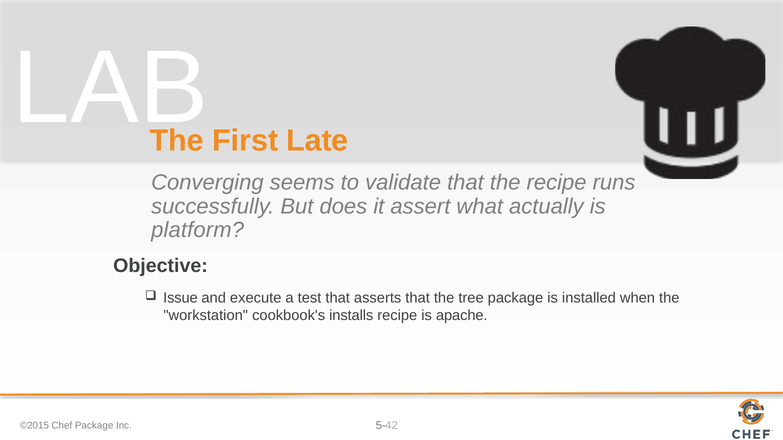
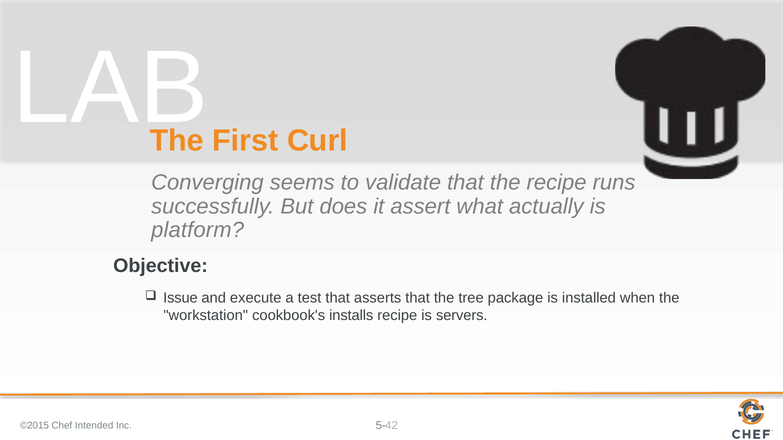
Late: Late -> Curl (317, 141)
apache: apache -> servers (462, 316)
Chef Package: Package -> Intended (94, 426)
